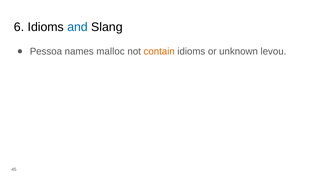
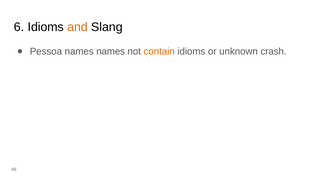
and colour: blue -> orange (78, 27)
names malloc: malloc -> names (111, 51)
levou: levou -> crash (273, 51)
